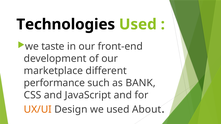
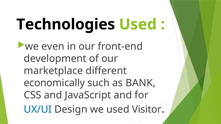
taste: taste -> even (53, 47)
performance: performance -> economically (54, 83)
UX/UI colour: orange -> blue (38, 110)
About: About -> Visitor (147, 110)
